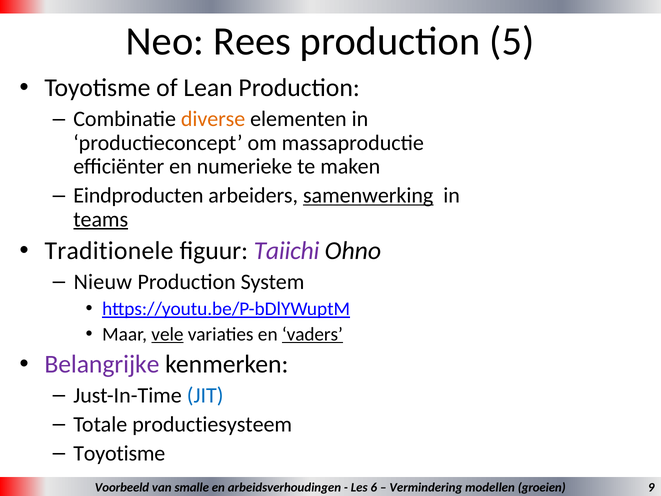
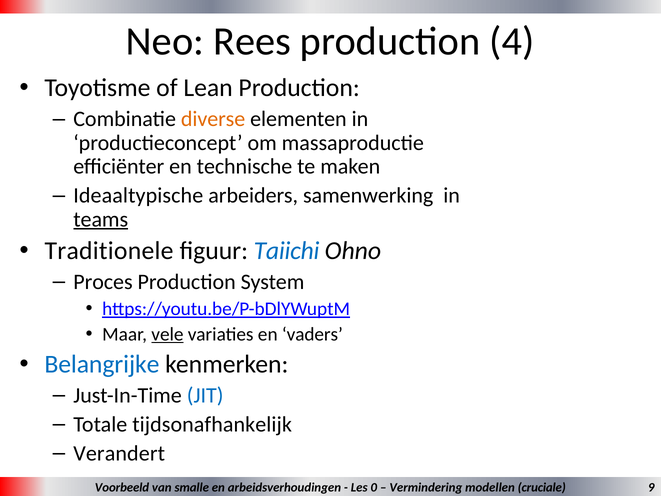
5: 5 -> 4 (512, 42)
numerieke: numerieke -> technische (245, 166)
Eindproducten: Eindproducten -> Ideaaltypische (138, 195)
samenwerking underline: present -> none (368, 195)
Taiichi colour: purple -> blue (287, 251)
Nieuw: Nieuw -> Proces (103, 282)
vaders underline: present -> none (312, 334)
Belangrijke colour: purple -> blue (102, 364)
productiesysteem: productiesysteem -> tijdsonafhankelijk (212, 424)
Toyotisme: Toyotisme -> Verandert (119, 453)
6: 6 -> 0 (374, 487)
groeien: groeien -> cruciale (542, 487)
